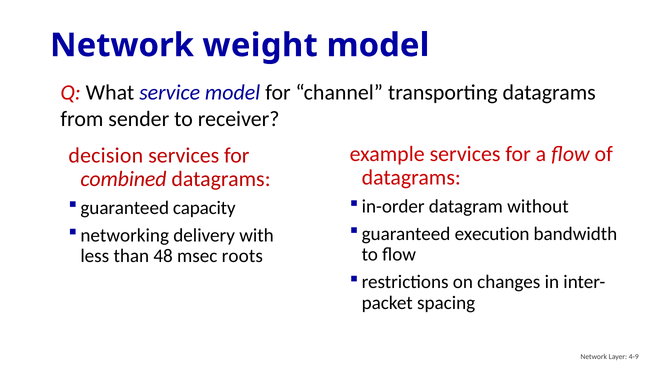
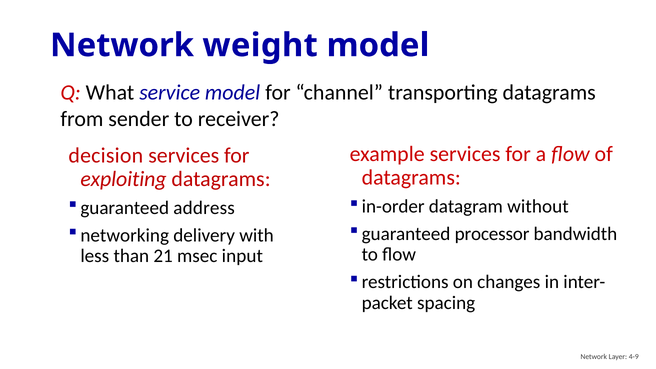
combined: combined -> exploiting (123, 179)
capacity: capacity -> address (204, 208)
execution: execution -> processor (492, 234)
48: 48 -> 21 (163, 256)
roots: roots -> input (242, 256)
